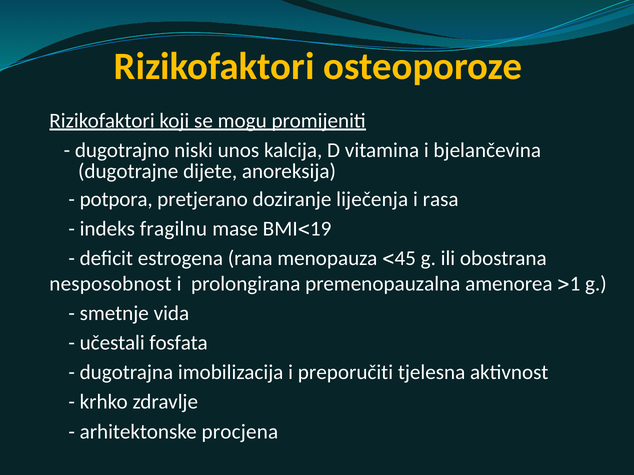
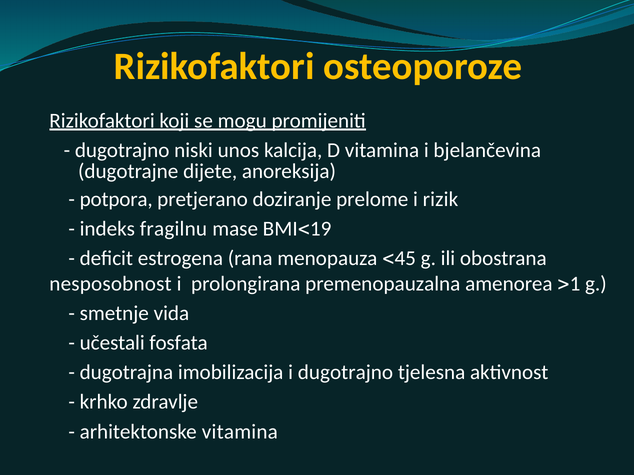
liječenja: liječenja -> prelome (372, 200)
rasa: rasa -> rizik (441, 200)
i preporučiti: preporučiti -> dugotrajno (345, 373)
arhitektonske procjena: procjena -> vitamina (240, 432)
